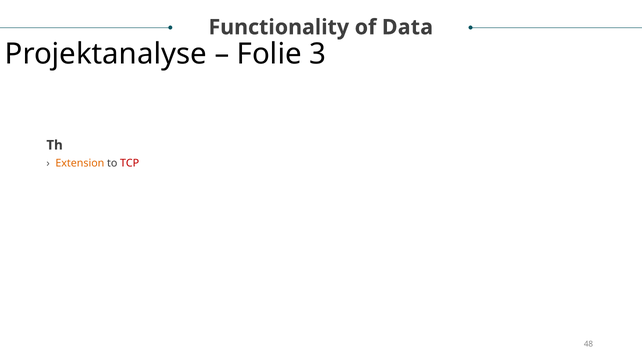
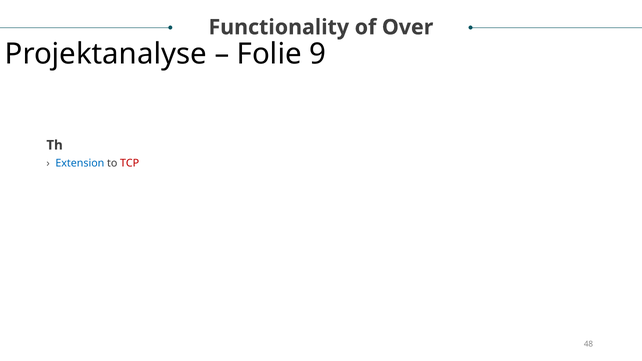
Data: Data -> Over (408, 27)
3: 3 -> 9 (318, 54)
Extension colour: orange -> blue (80, 163)
